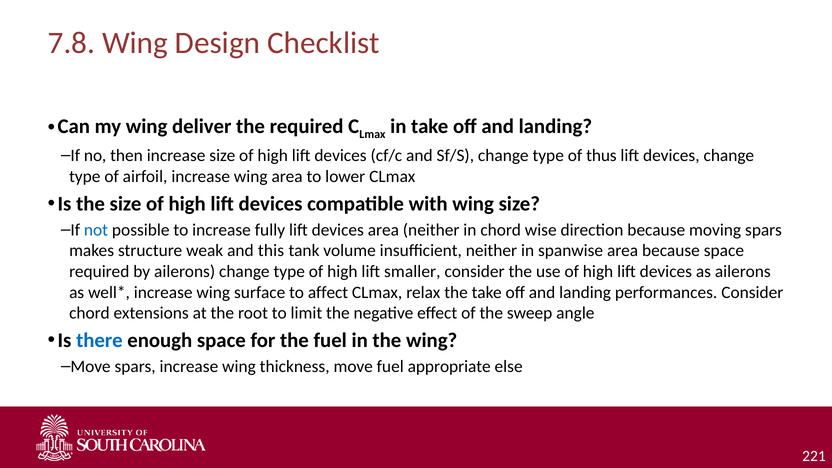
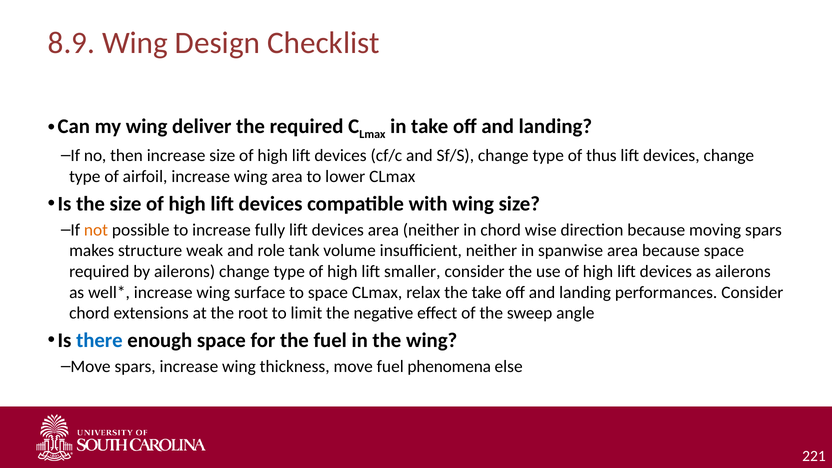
7.8: 7.8 -> 8.9 (71, 43)
not colour: blue -> orange (96, 230)
this: this -> role (271, 251)
to affect: affect -> space (328, 292)
appropriate: appropriate -> phenomena (449, 367)
